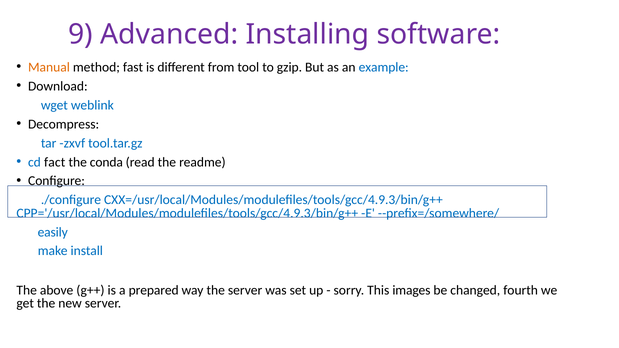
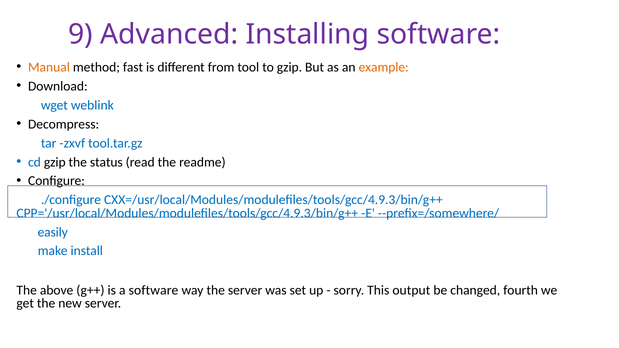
example colour: blue -> orange (384, 67)
cd fact: fact -> gzip (55, 162)
conda: conda -> status (106, 162)
a prepared: prepared -> software (154, 291)
images: images -> output (411, 291)
